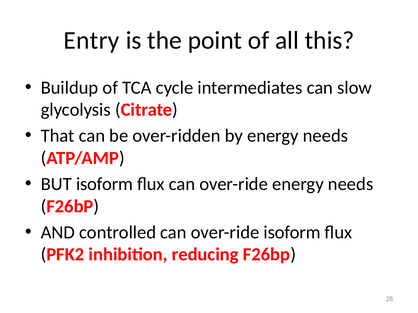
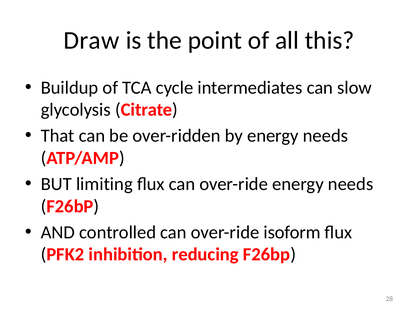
Entry: Entry -> Draw (91, 40)
BUT isoform: isoform -> limiting (104, 184)
